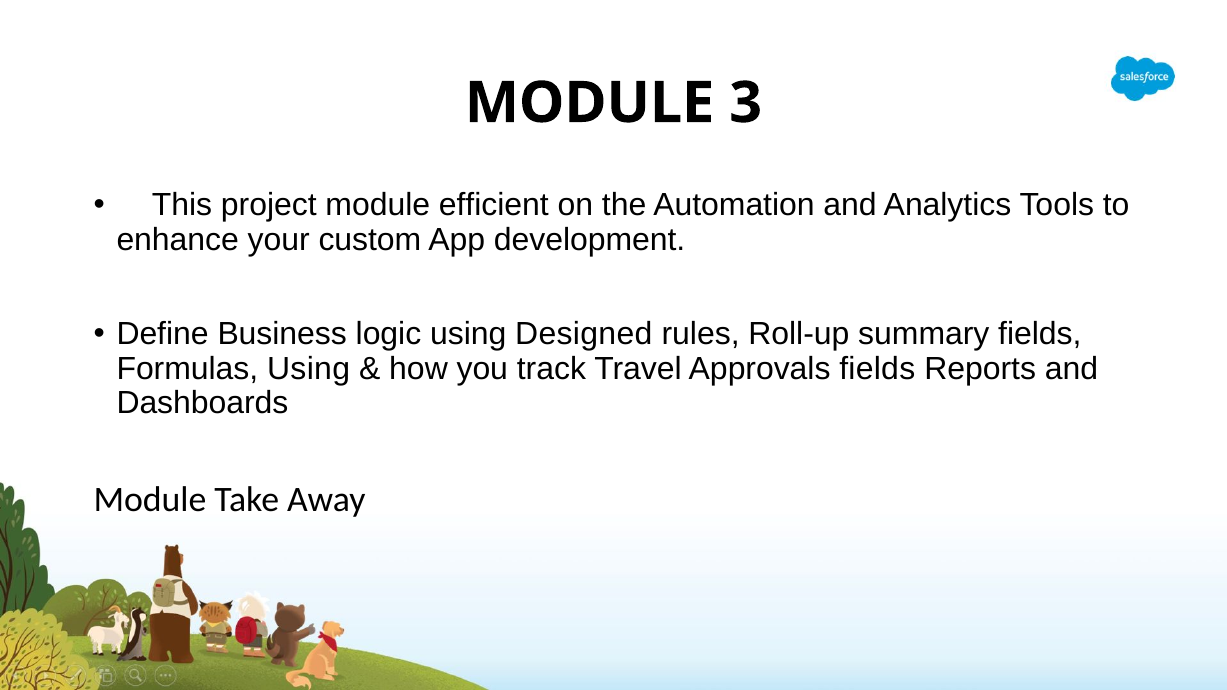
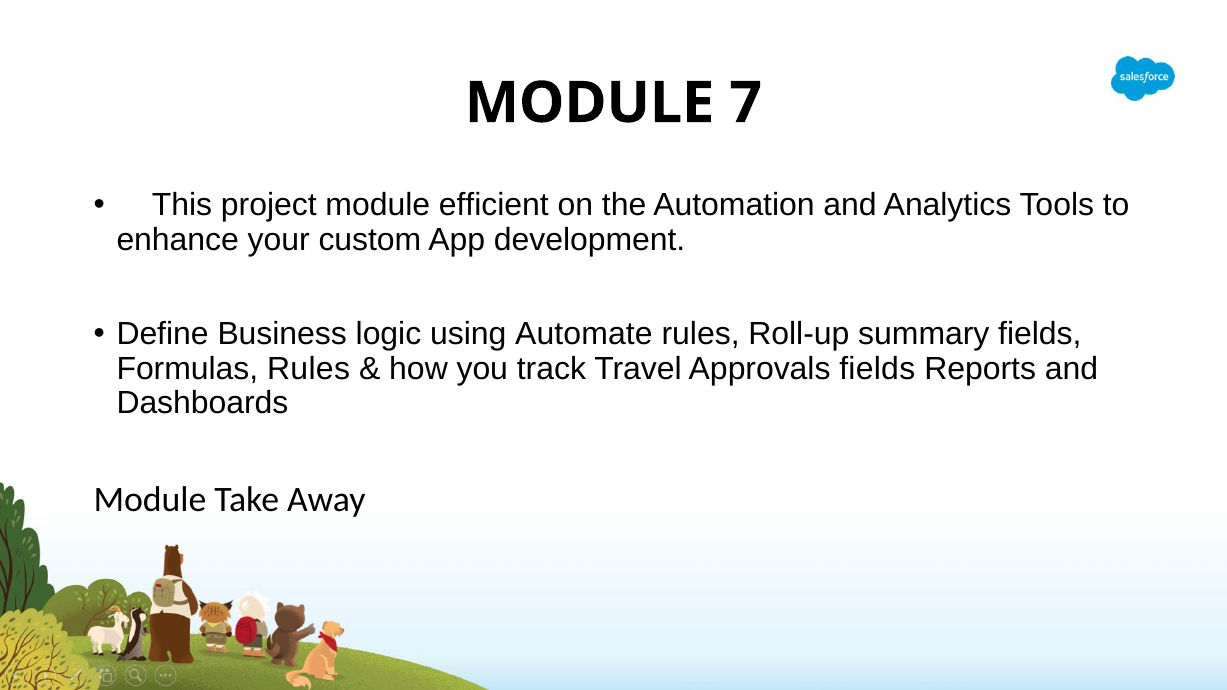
3: 3 -> 7 (746, 103)
Designed: Designed -> Automate (584, 334)
Formulas Using: Using -> Rules (309, 369)
